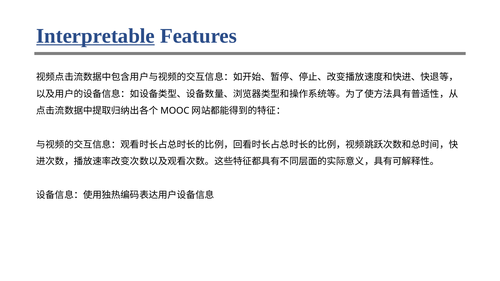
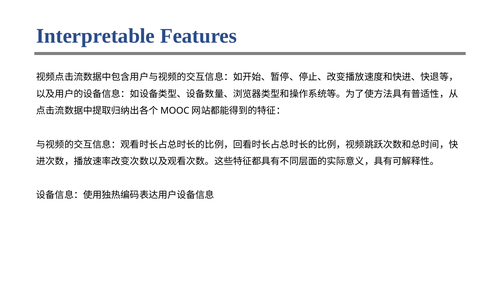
Interpretable underline: present -> none (96, 36)
